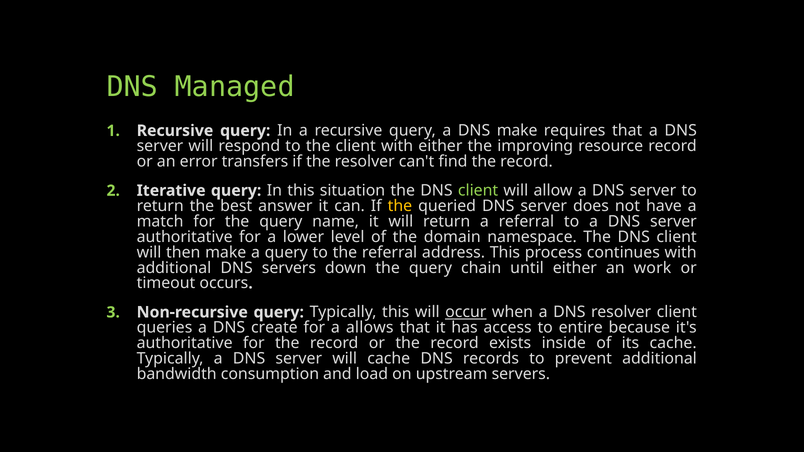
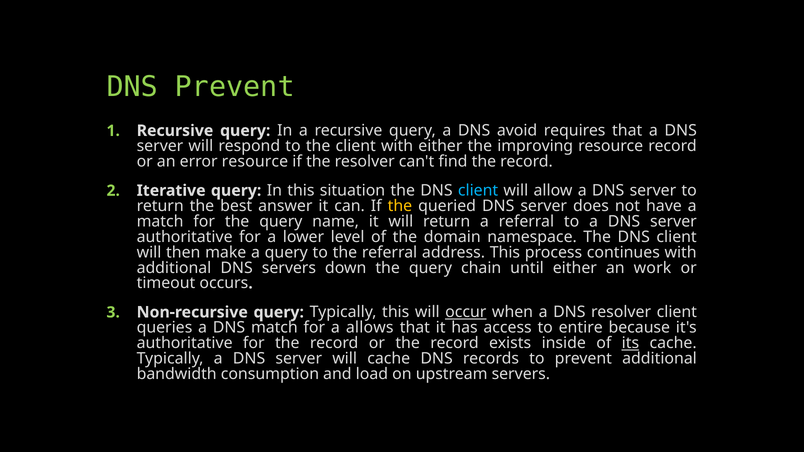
DNS Managed: Managed -> Prevent (235, 87)
DNS make: make -> avoid (517, 131)
error transfers: transfers -> resource (255, 162)
client colour: light green -> light blue (478, 191)
DNS create: create -> match (274, 328)
its underline: none -> present (630, 343)
